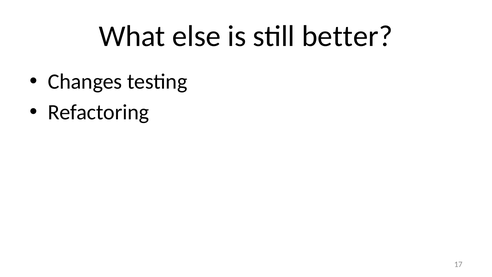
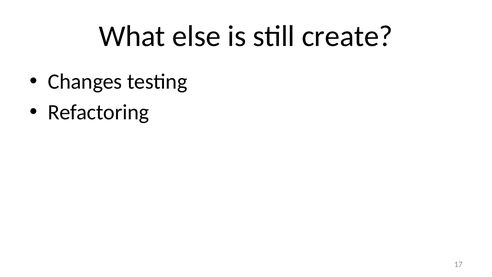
better: better -> create (347, 36)
